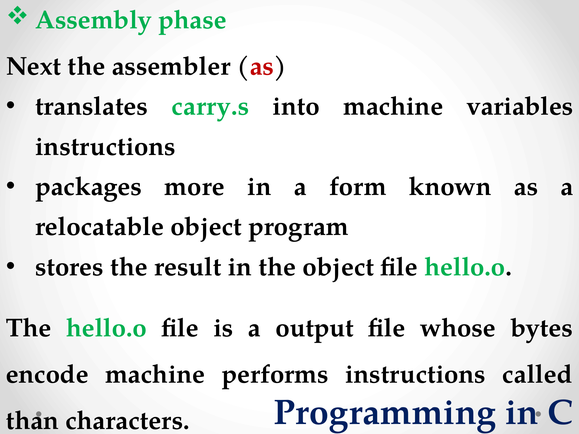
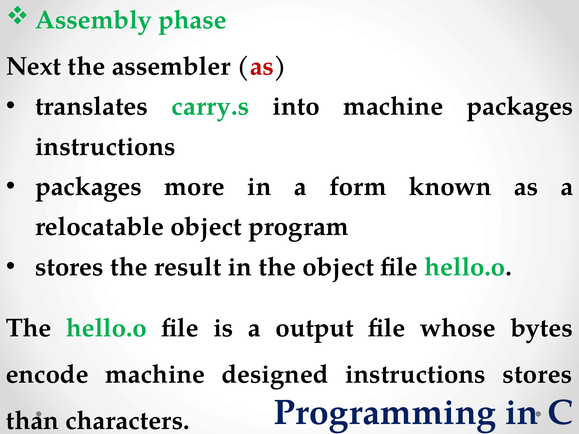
machine variables: variables -> packages (520, 107)
performs: performs -> designed (275, 375)
instructions called: called -> stores (537, 375)
